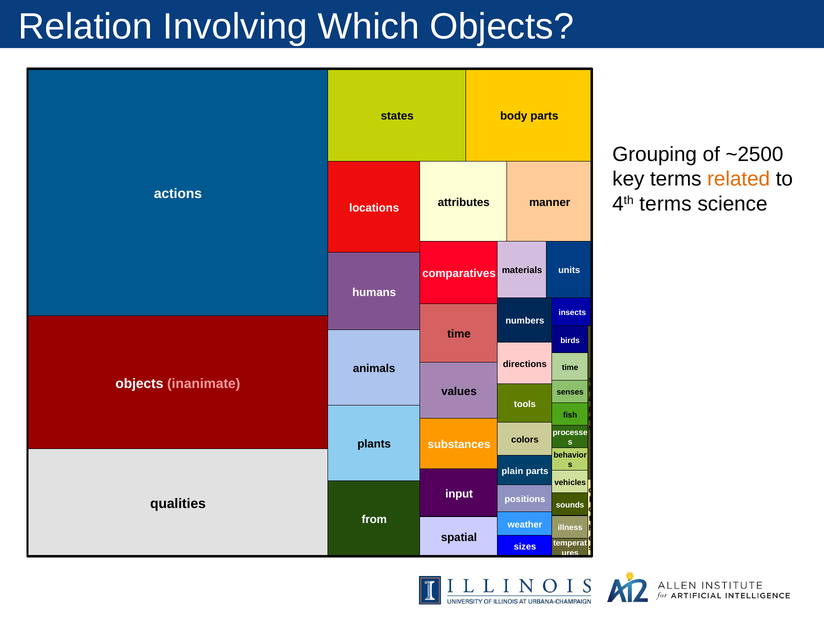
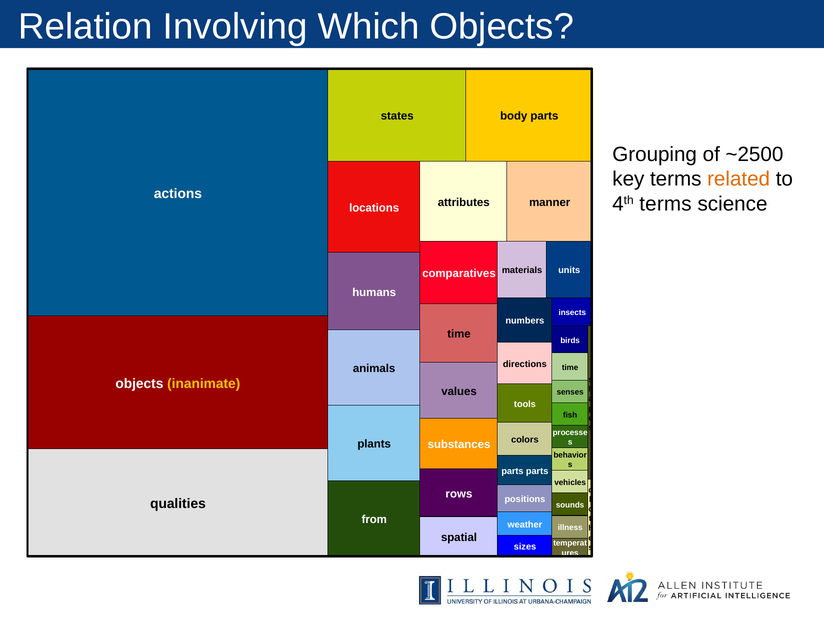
inanimate colour: pink -> yellow (204, 384)
plain: plain -> parts (512, 471)
input: input -> rows (459, 494)
